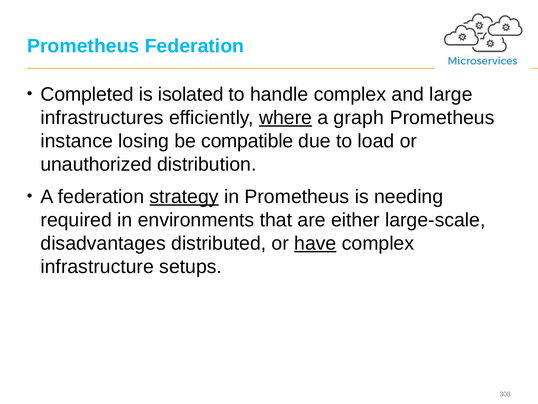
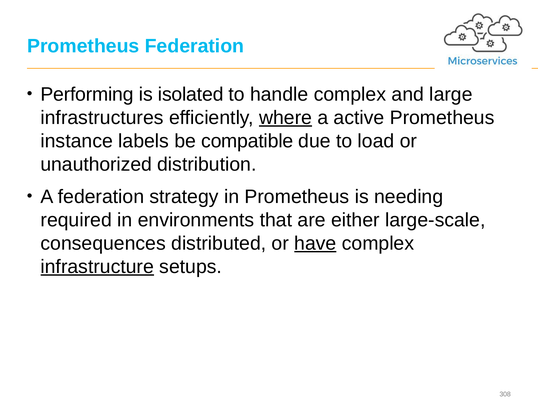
Completed: Completed -> Performing (87, 94)
graph: graph -> active (359, 118)
losing: losing -> labels (144, 141)
strategy underline: present -> none (184, 196)
disadvantages: disadvantages -> consequences (103, 243)
infrastructure underline: none -> present (97, 266)
